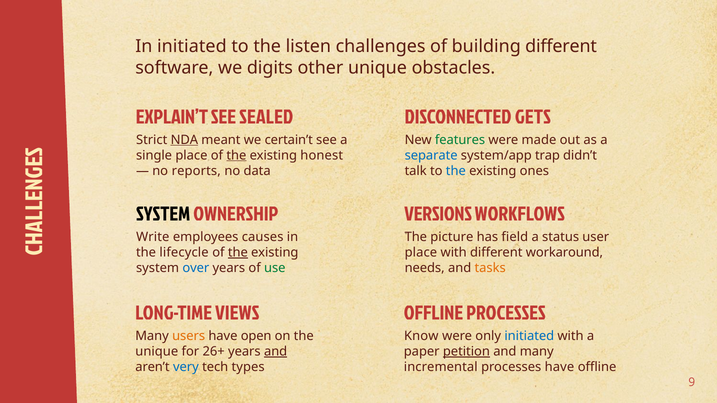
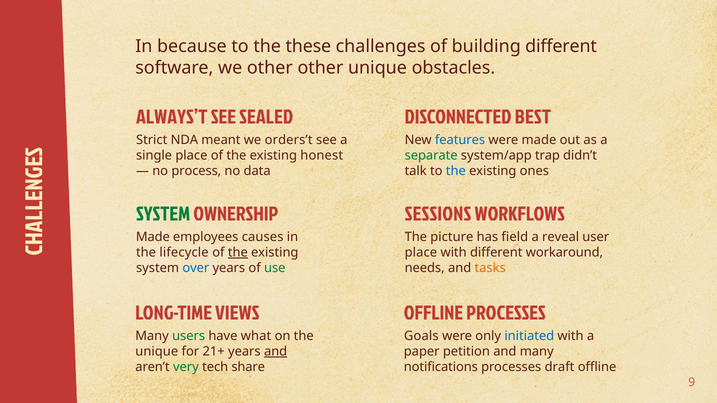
In initiated: initiated -> because (192, 47)
listen: listen -> these (308, 47)
we digits: digits -> other (270, 68)
EXPLAIN’T: EXPLAIN’T -> ALWAYS’T (172, 117)
GETS: GETS -> BEST (533, 117)
NDA underline: present -> none (184, 140)
certain’t: certain’t -> orders’t (289, 140)
features colour: green -> blue (460, 140)
the underline: present -> none (236, 155)
separate colour: blue -> green (431, 155)
reports: reports -> process (196, 171)
SYSTEM colour: black -> green (163, 214)
VERSIONS: VERSIONS -> SESSIONS (438, 214)
Write: Write -> Made (153, 237)
status: status -> reveal (561, 237)
users colour: orange -> green (189, 336)
open: open -> what (256, 336)
Know: Know -> Goals (421, 336)
26+: 26+ -> 21+ (214, 352)
petition underline: present -> none (466, 352)
very colour: blue -> green (186, 367)
types: types -> share (248, 367)
incremental: incremental -> notifications (441, 367)
processes have: have -> draft (560, 367)
